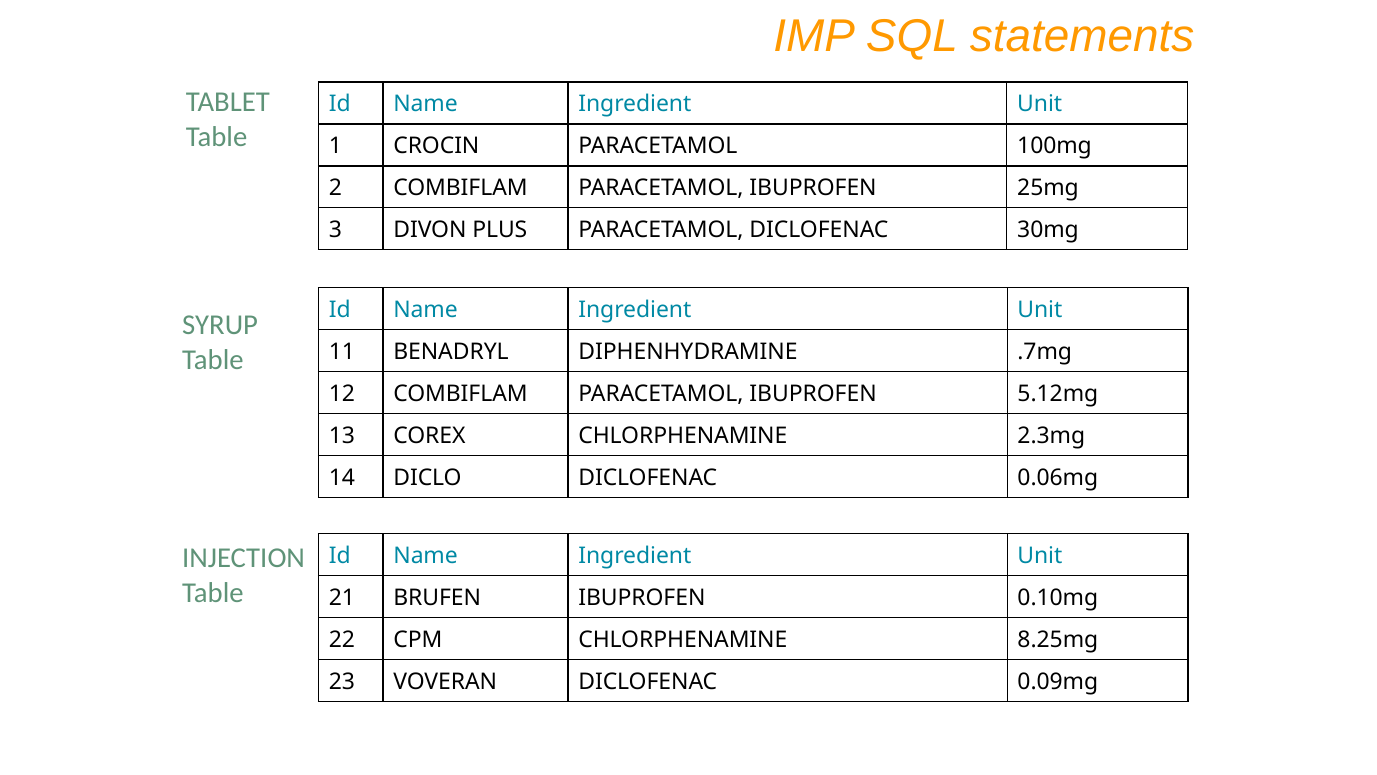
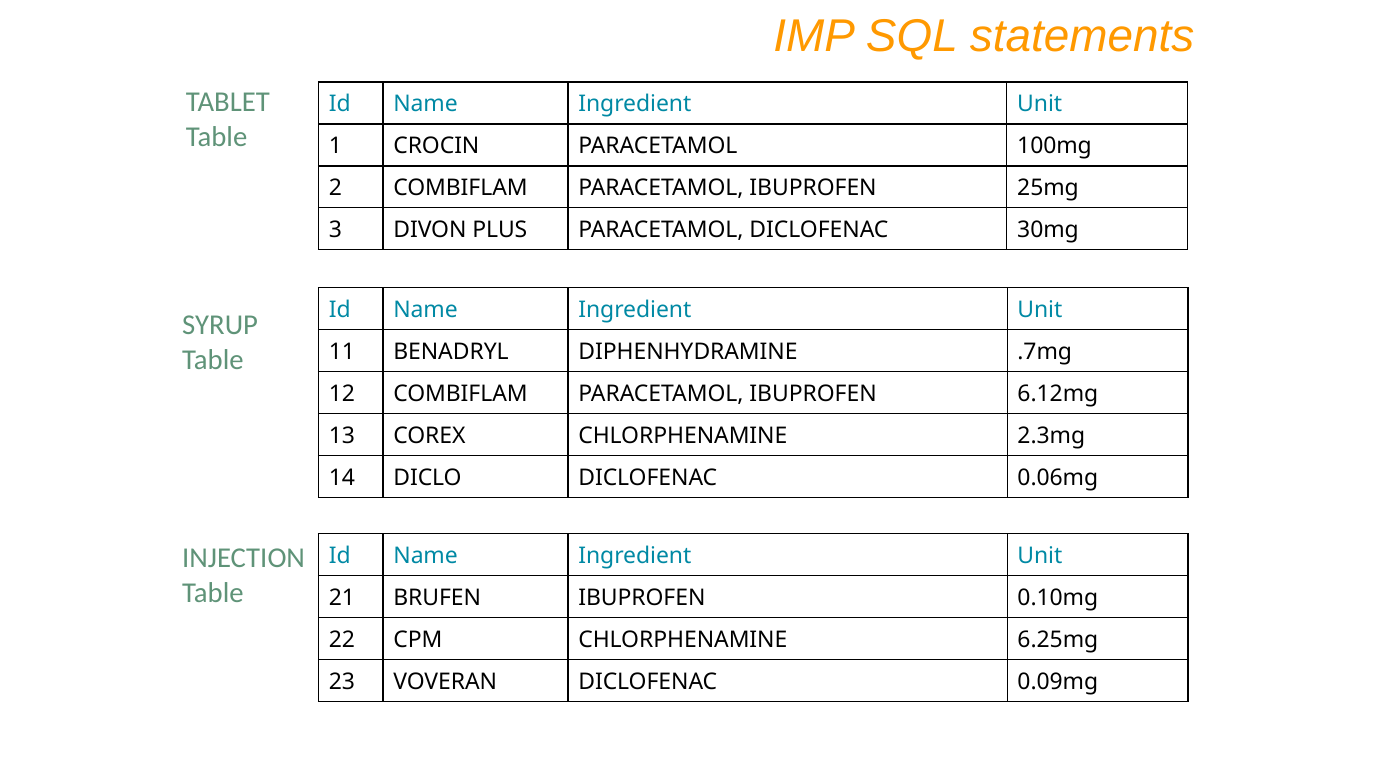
5.12mg: 5.12mg -> 6.12mg (1058, 393)
8.25mg: 8.25mg -> 6.25mg (1058, 639)
